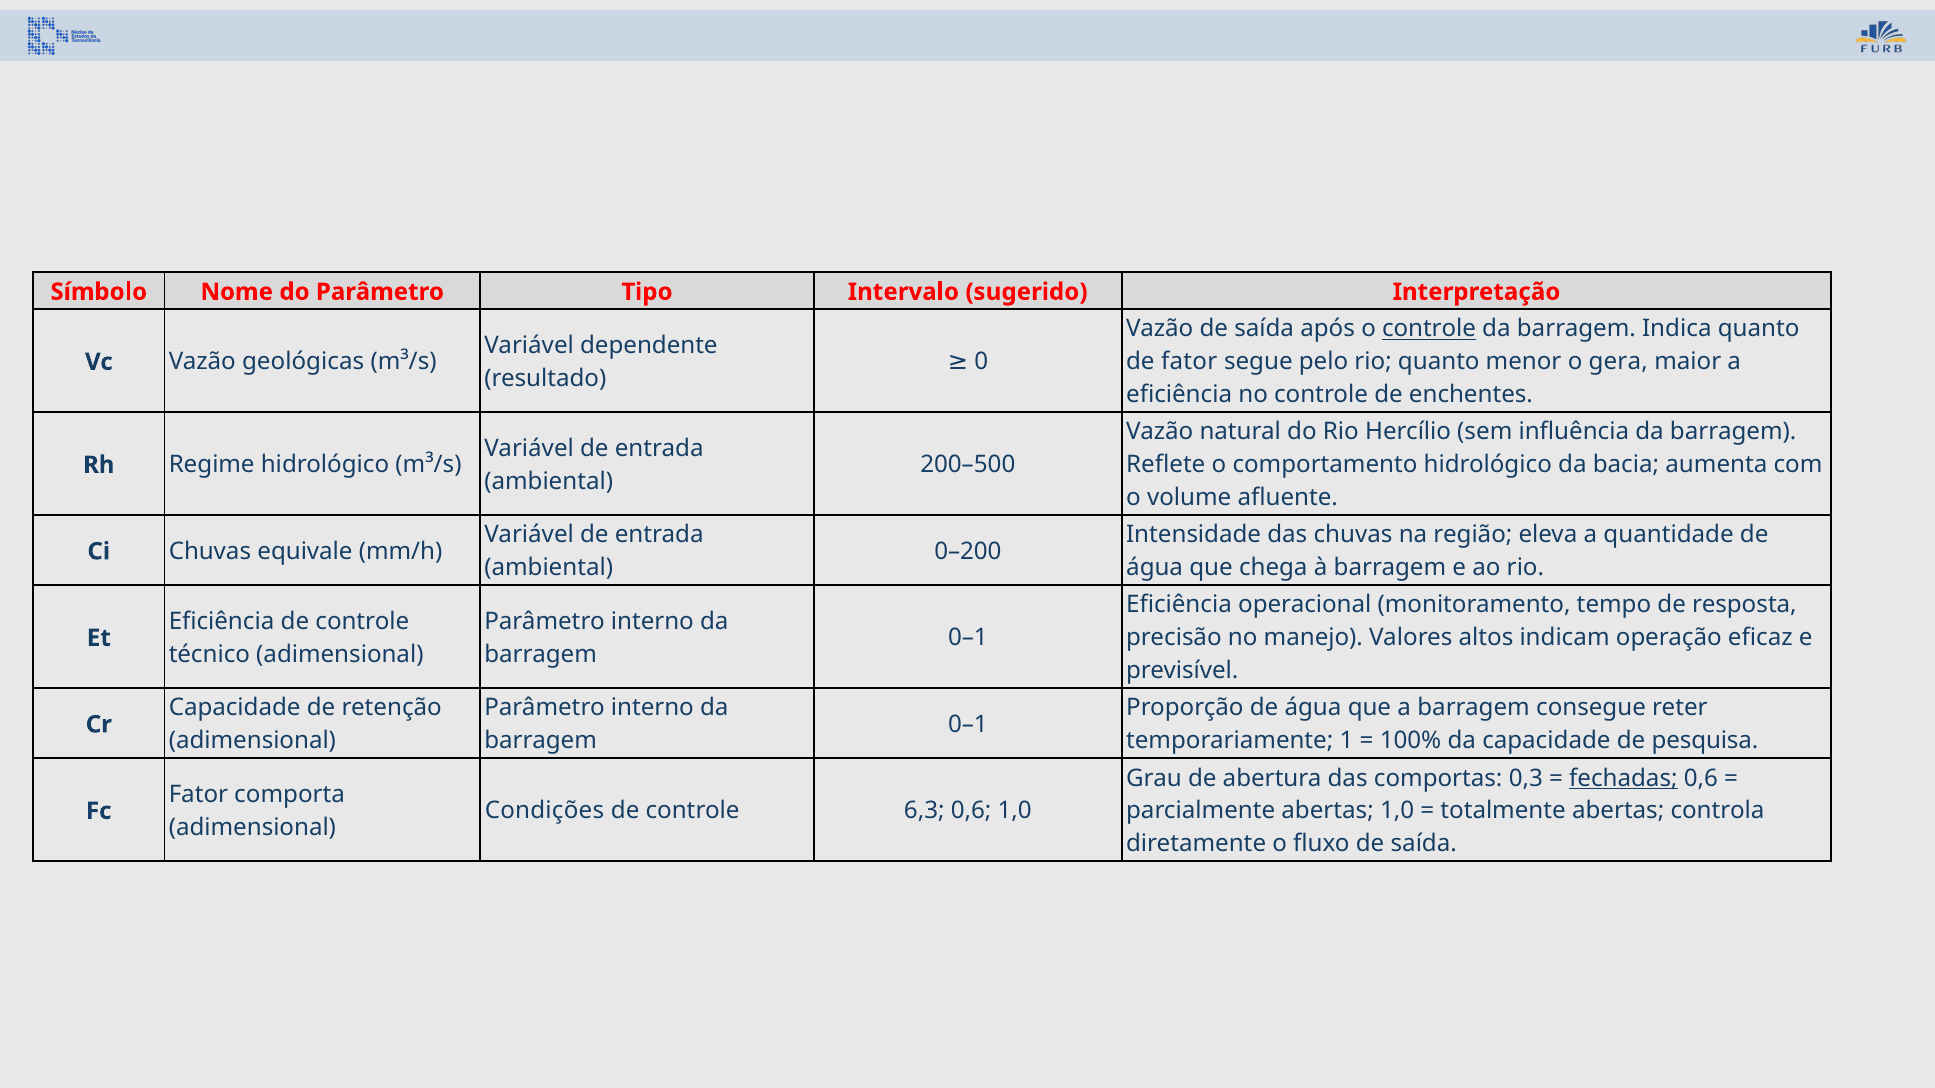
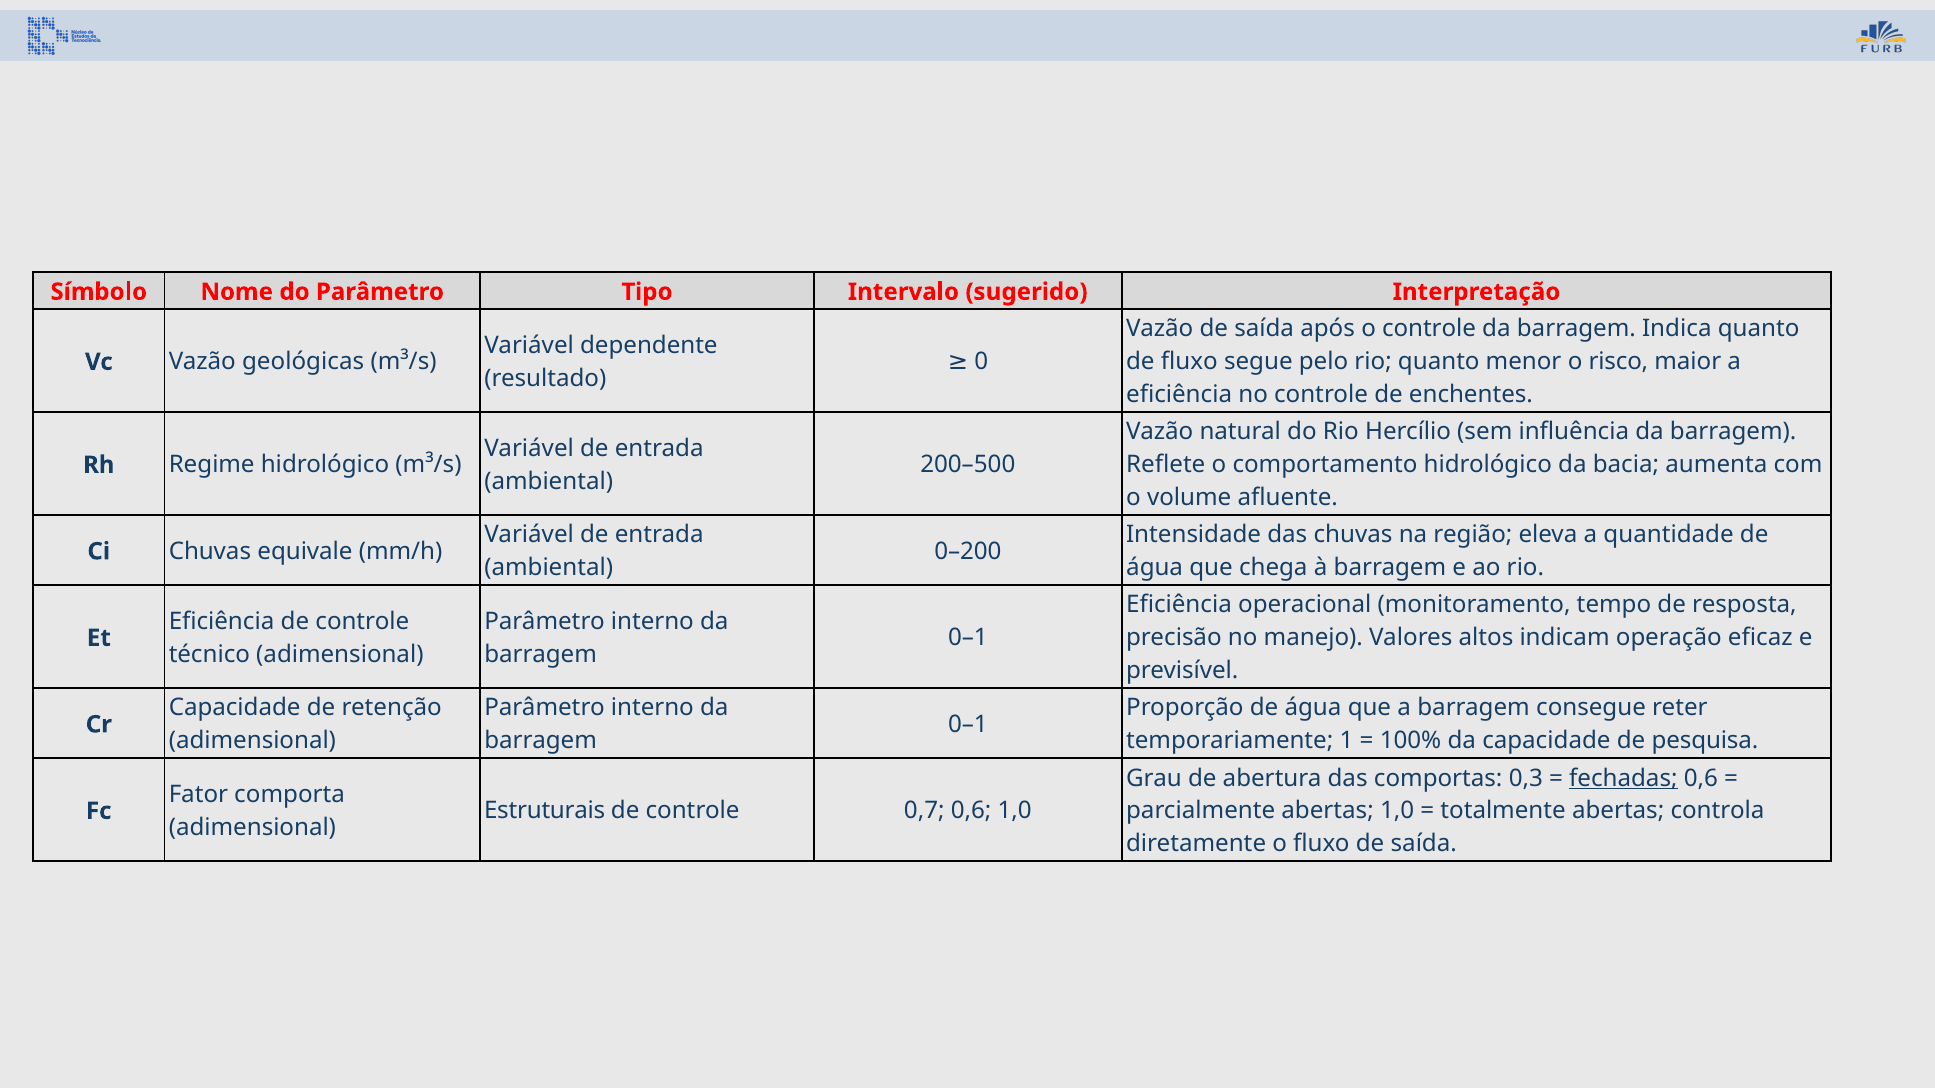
controle underline: present -> none (1429, 329)
de fator: fator -> fluxo (1189, 362)
gera: gera -> risco (1618, 362)
Condições: Condições -> Estruturais (545, 811)
6,3: 6,3 -> 0,7 (924, 811)
